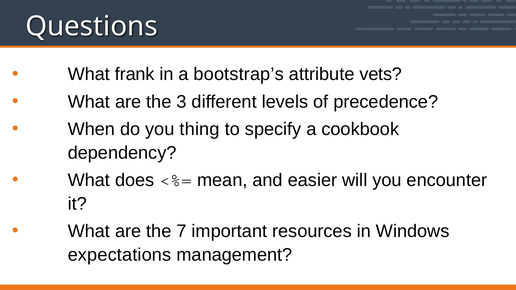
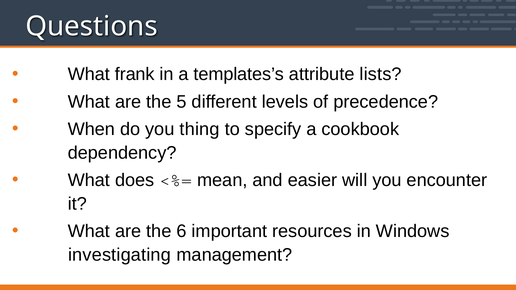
bootstrap’s: bootstrap’s -> templates’s (239, 74)
vets: vets -> lists (381, 74)
3: 3 -> 5 (182, 102)
7: 7 -> 6 (182, 231)
expectations: expectations -> investigating (120, 255)
